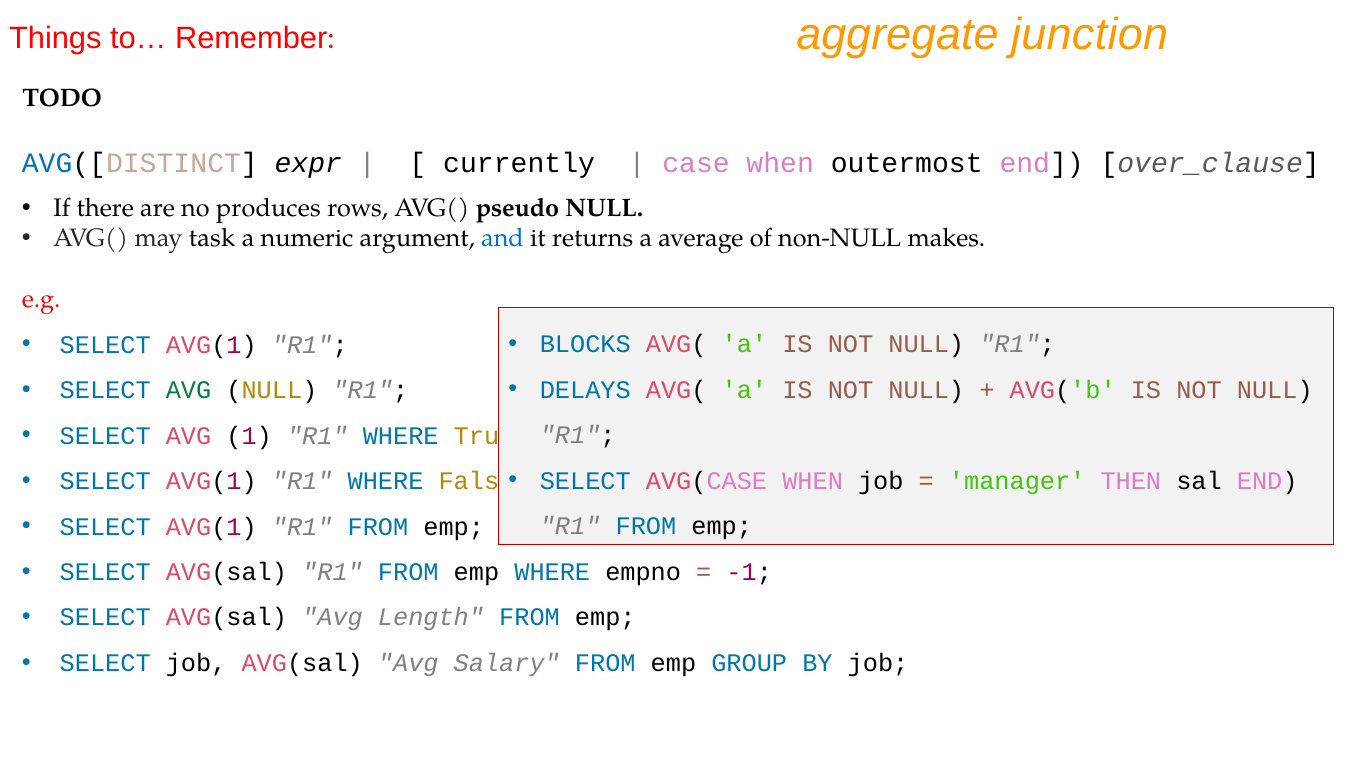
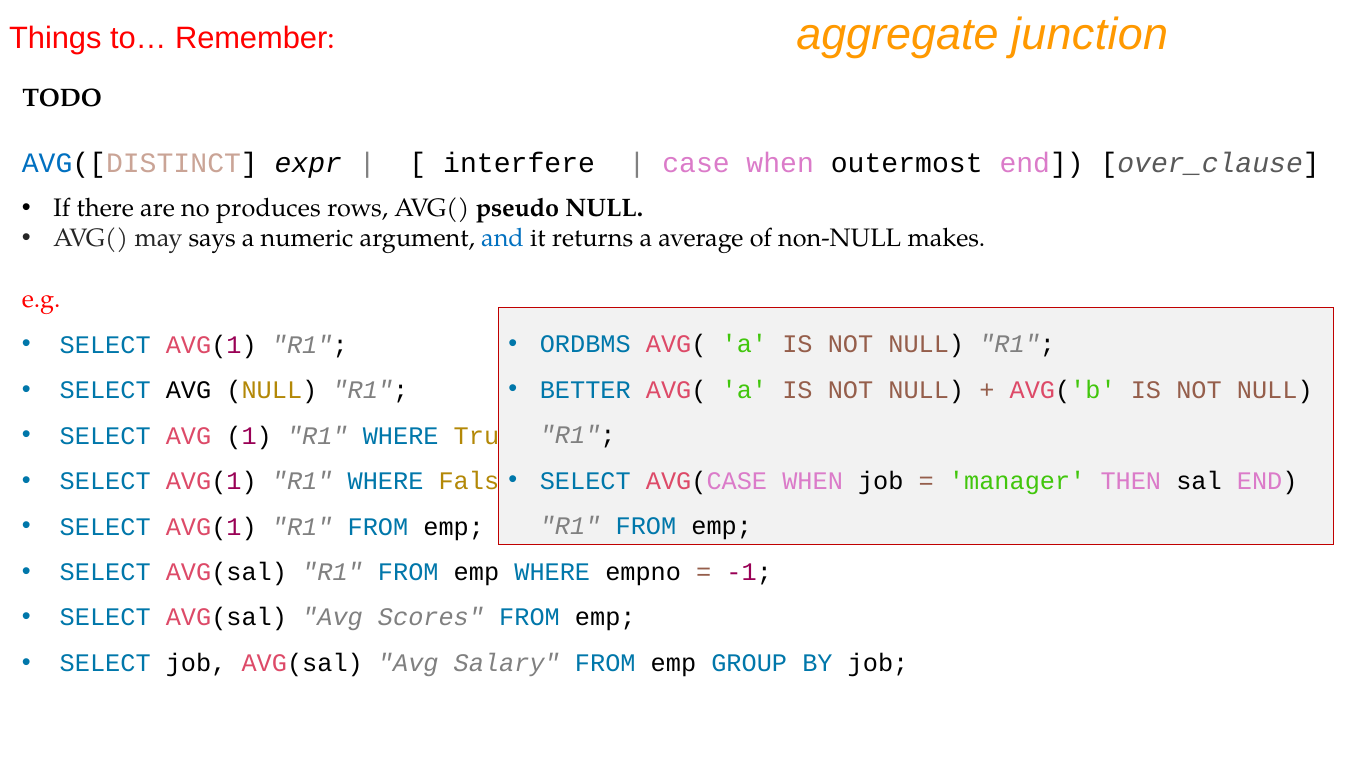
currently: currently -> interfere (519, 163)
task: task -> says (212, 239)
BLOCKS: BLOCKS -> ORDBMS (585, 344)
DELAYS: DELAYS -> BETTER (585, 390)
AVG colour: green -> black (189, 390)
Length: Length -> Scores (431, 617)
